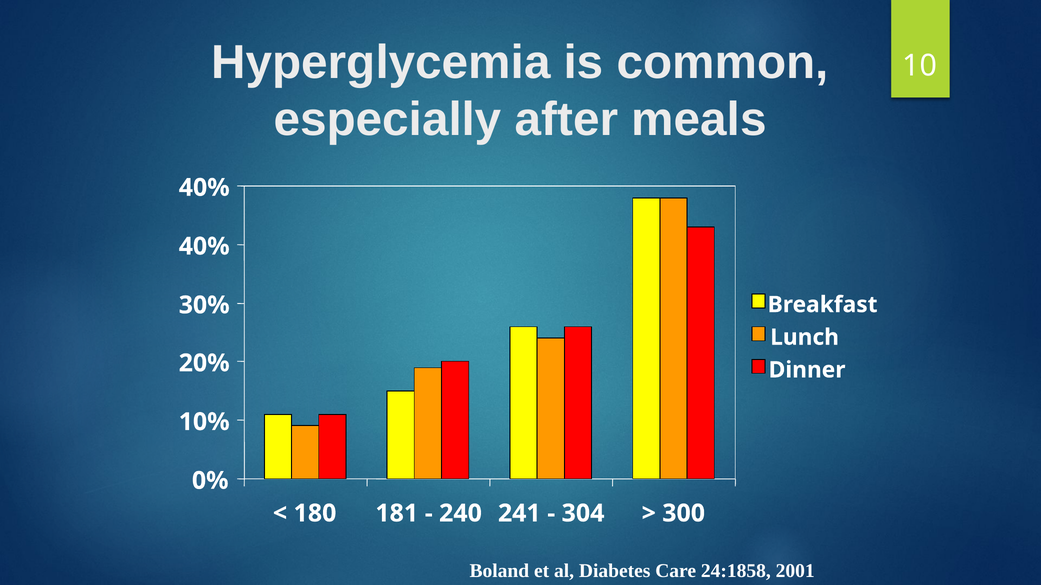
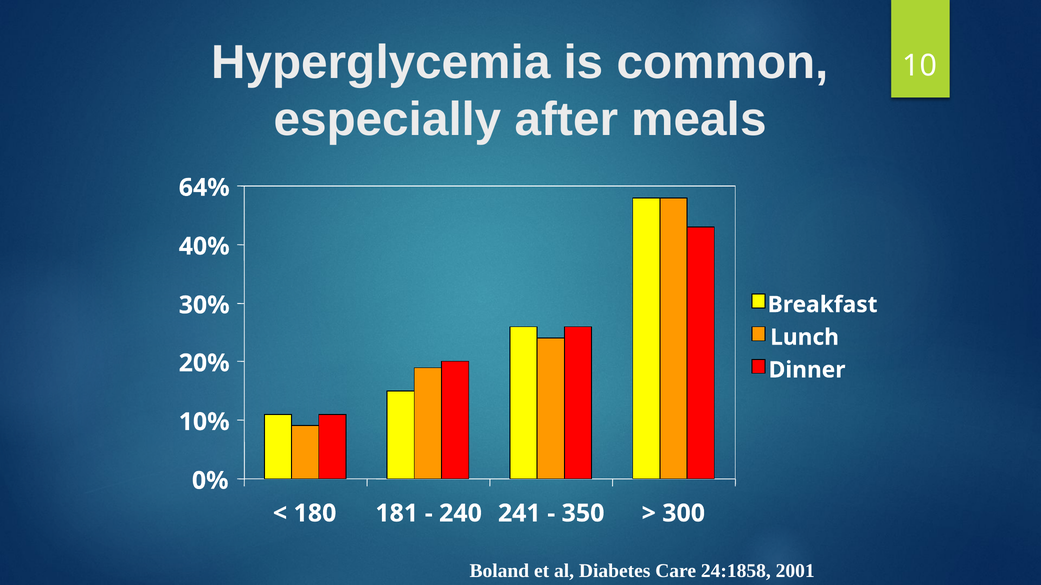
40%: 40% -> 64% (204, 188)
304: 304 -> 350 (583, 514)
